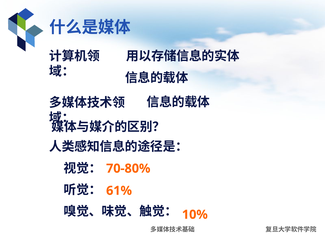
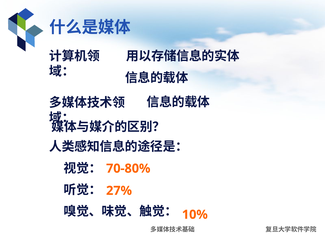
61%: 61% -> 27% (119, 190)
